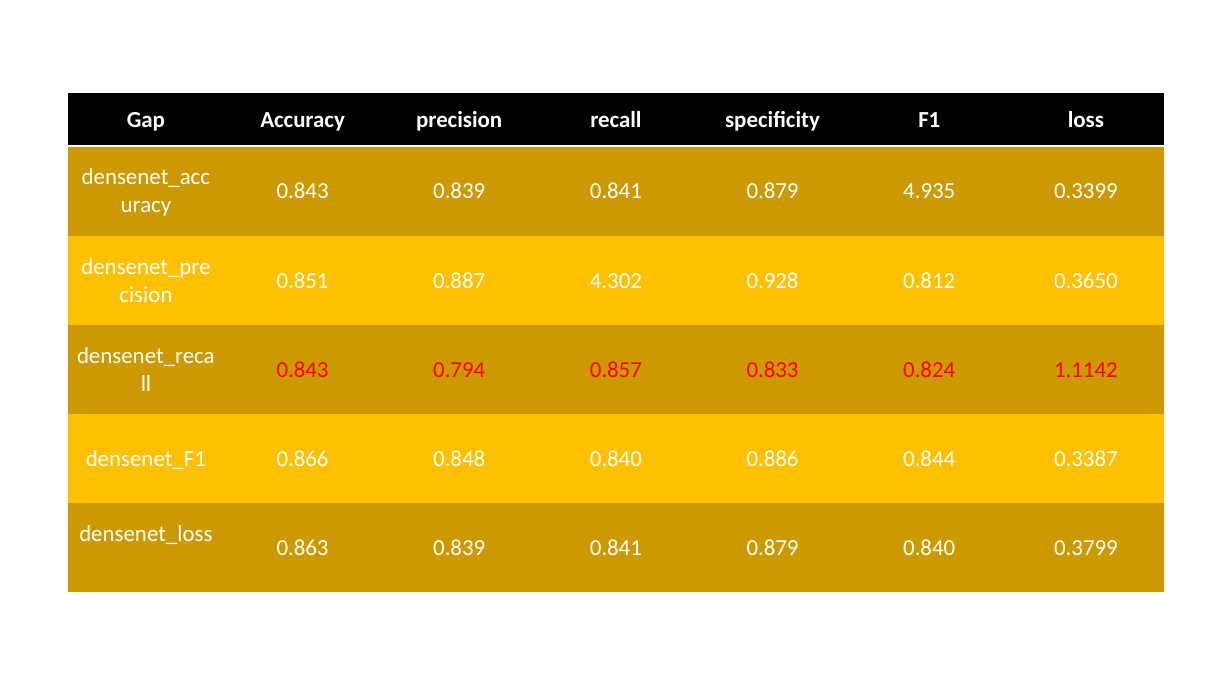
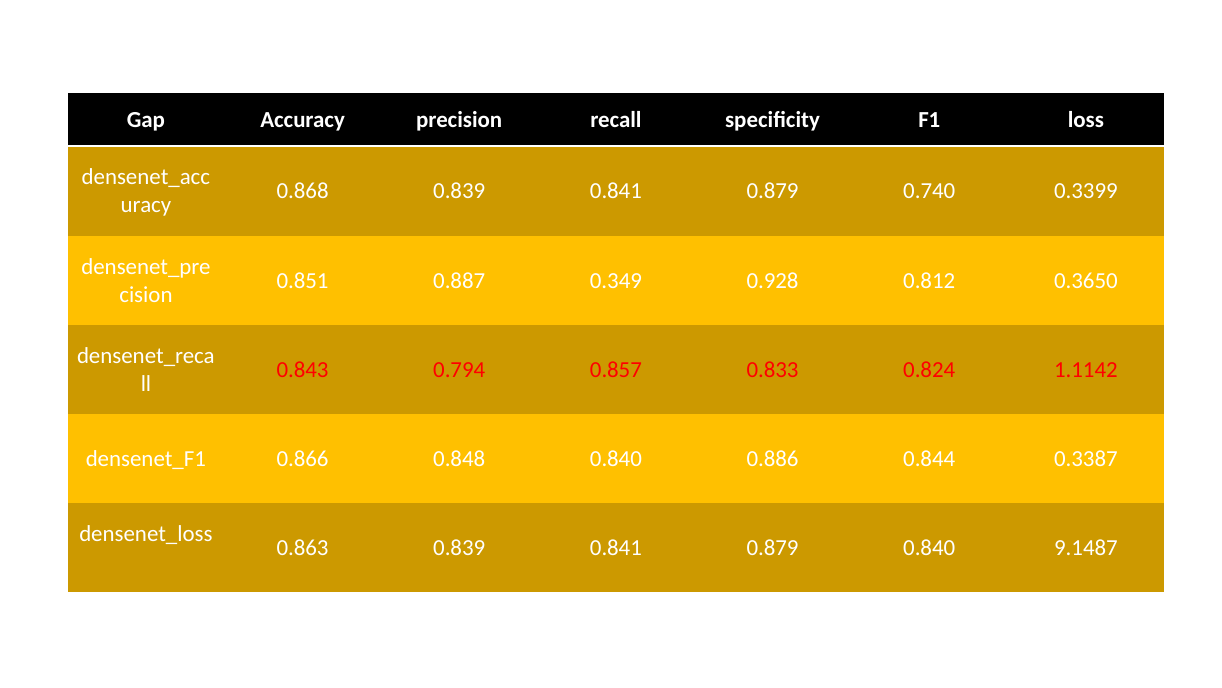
0.843: 0.843 -> 0.868 (303, 191)
4.935: 4.935 -> 0.740 (929, 191)
4.302: 4.302 -> 0.349 (616, 281)
0.3799: 0.3799 -> 9.1487 (1086, 548)
